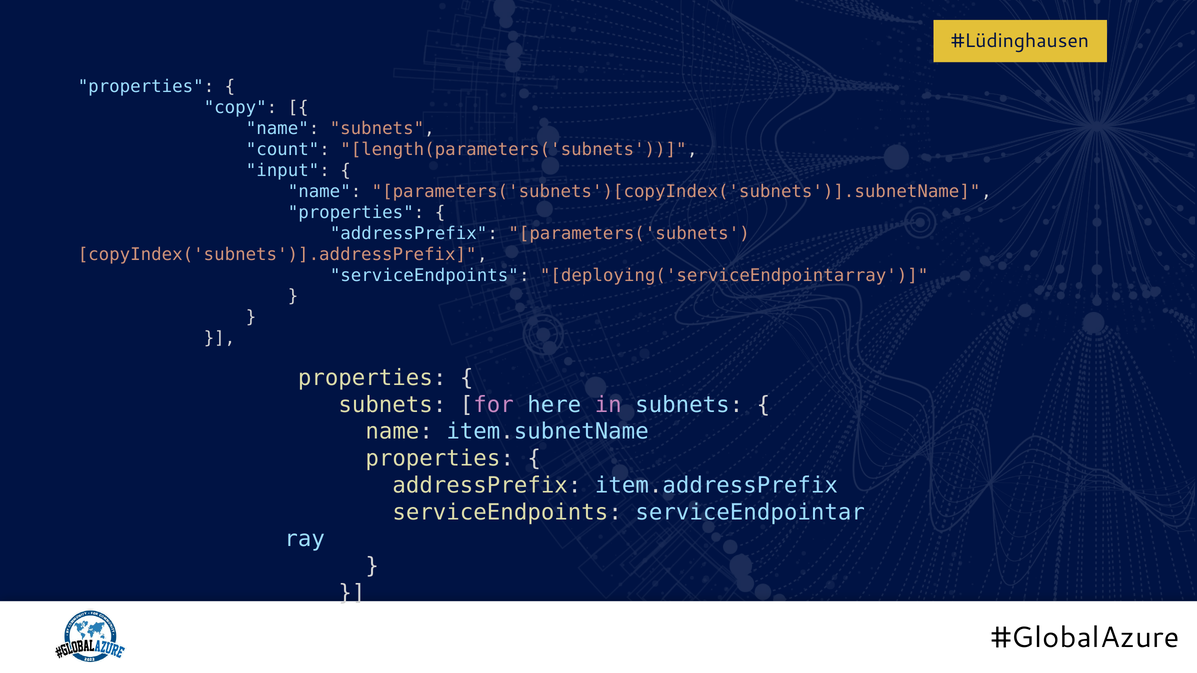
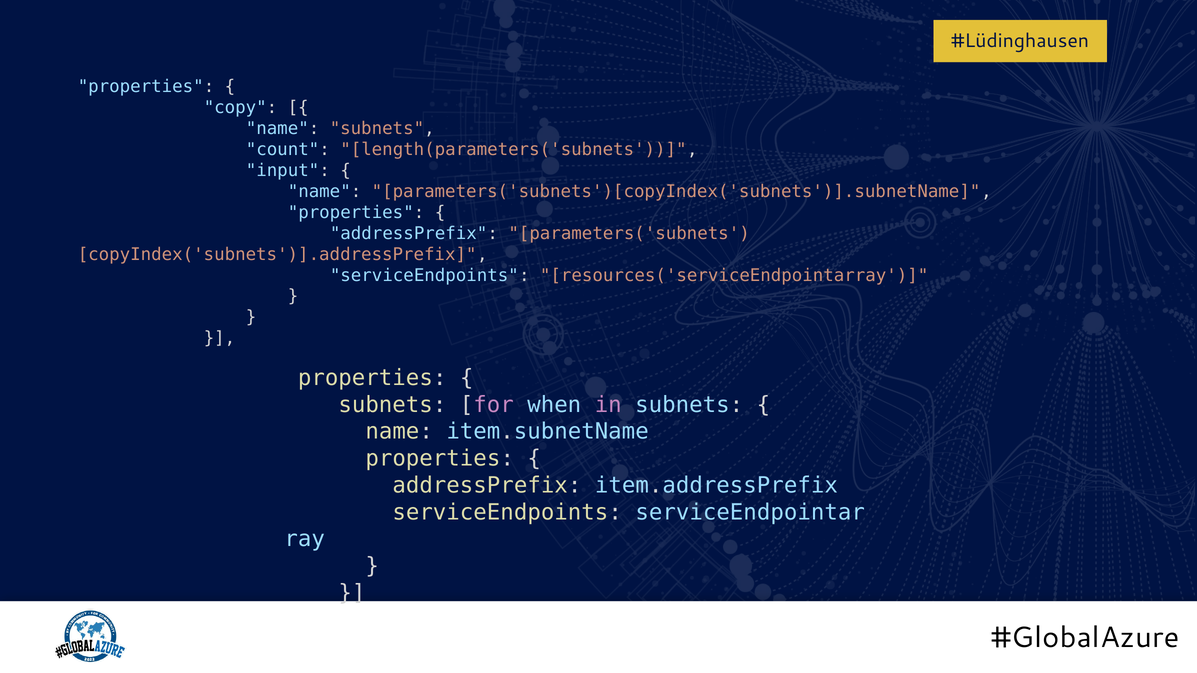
deploying('serviceEndpointarray: deploying('serviceEndpointarray -> resources('serviceEndpointarray (734, 275)
here: here -> when (554, 405)
